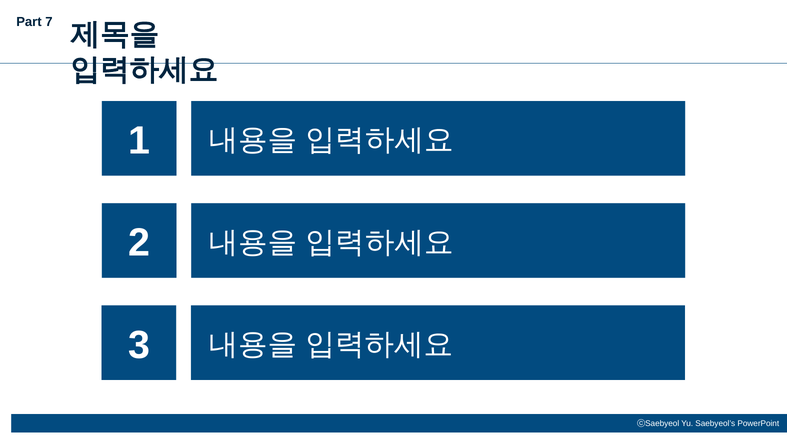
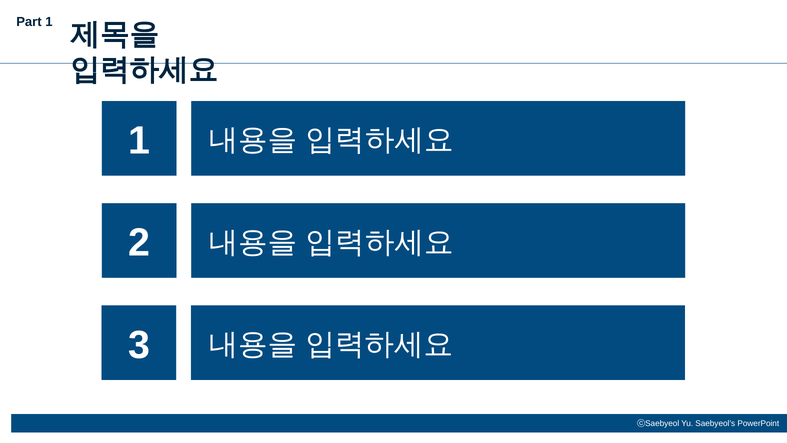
Part 7: 7 -> 1 (49, 22)
